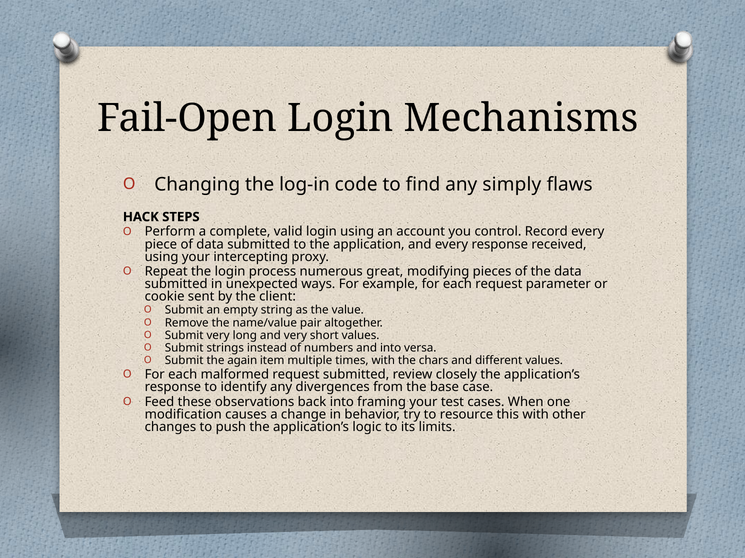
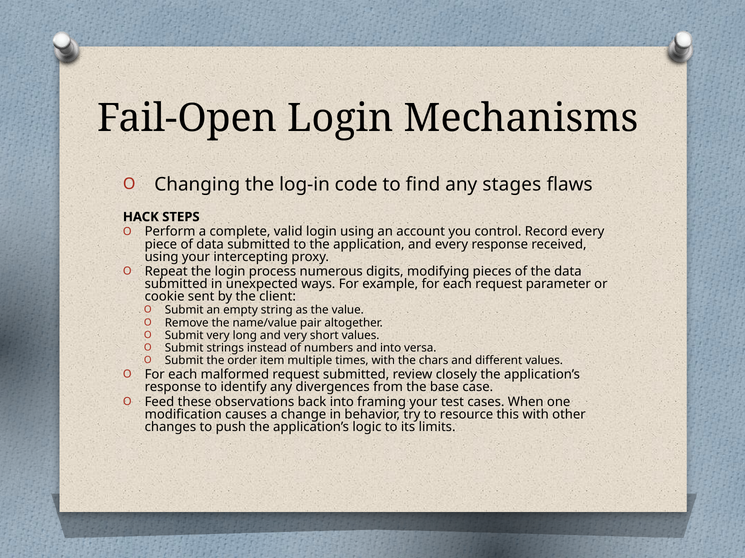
simply: simply -> stages (512, 185)
great: great -> digits (385, 272)
again: again -> order (242, 361)
